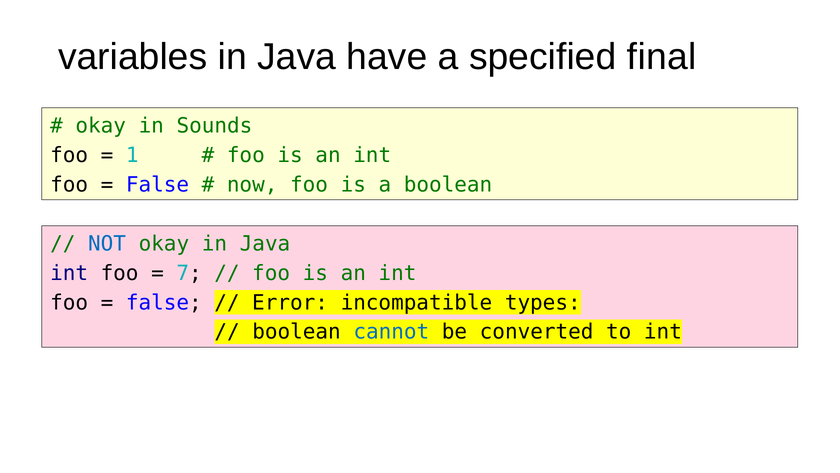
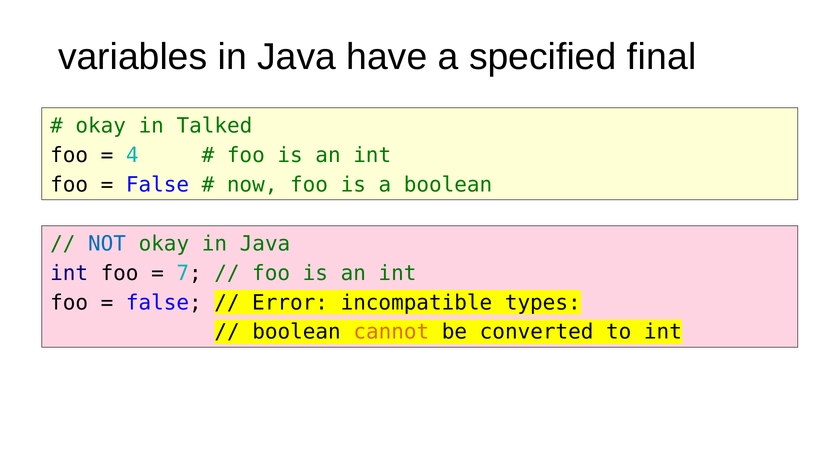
Sounds: Sounds -> Talked (214, 126)
1: 1 -> 4 (132, 155)
cannot colour: blue -> orange (391, 332)
